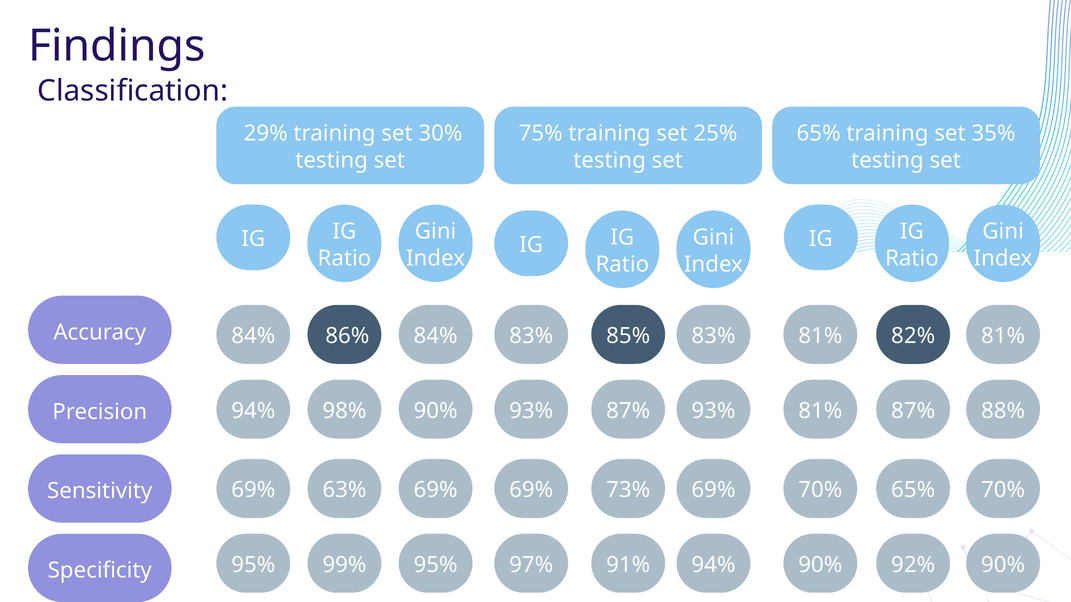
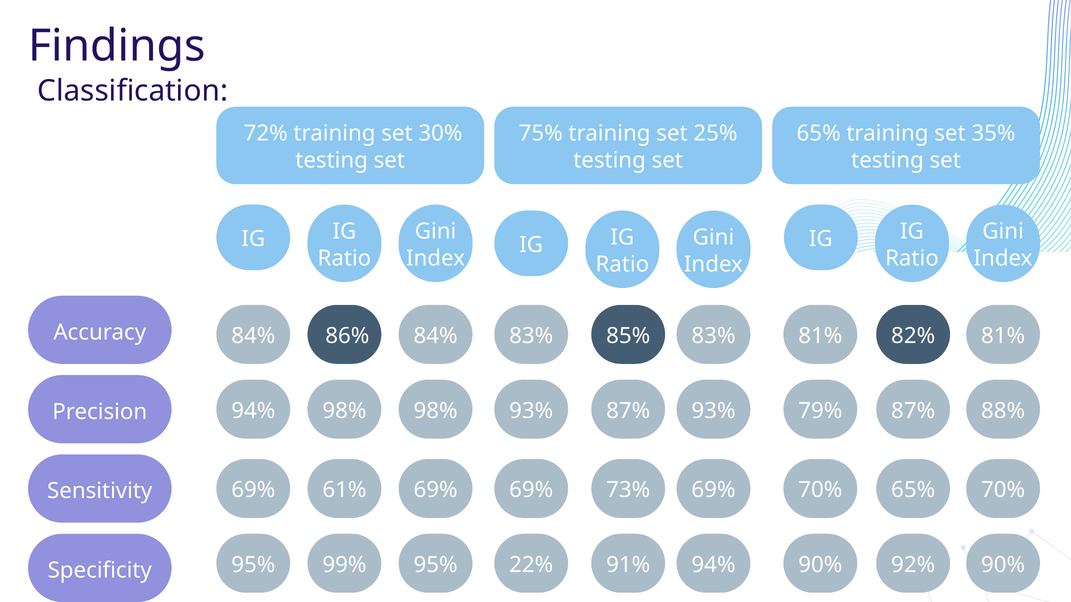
29%: 29% -> 72% (266, 134)
90%: 90% -> 98% (436, 411)
81%: 81% -> 79% (820, 411)
63%: 63% -> 61% (344, 490)
97%: 97% -> 22% (531, 565)
